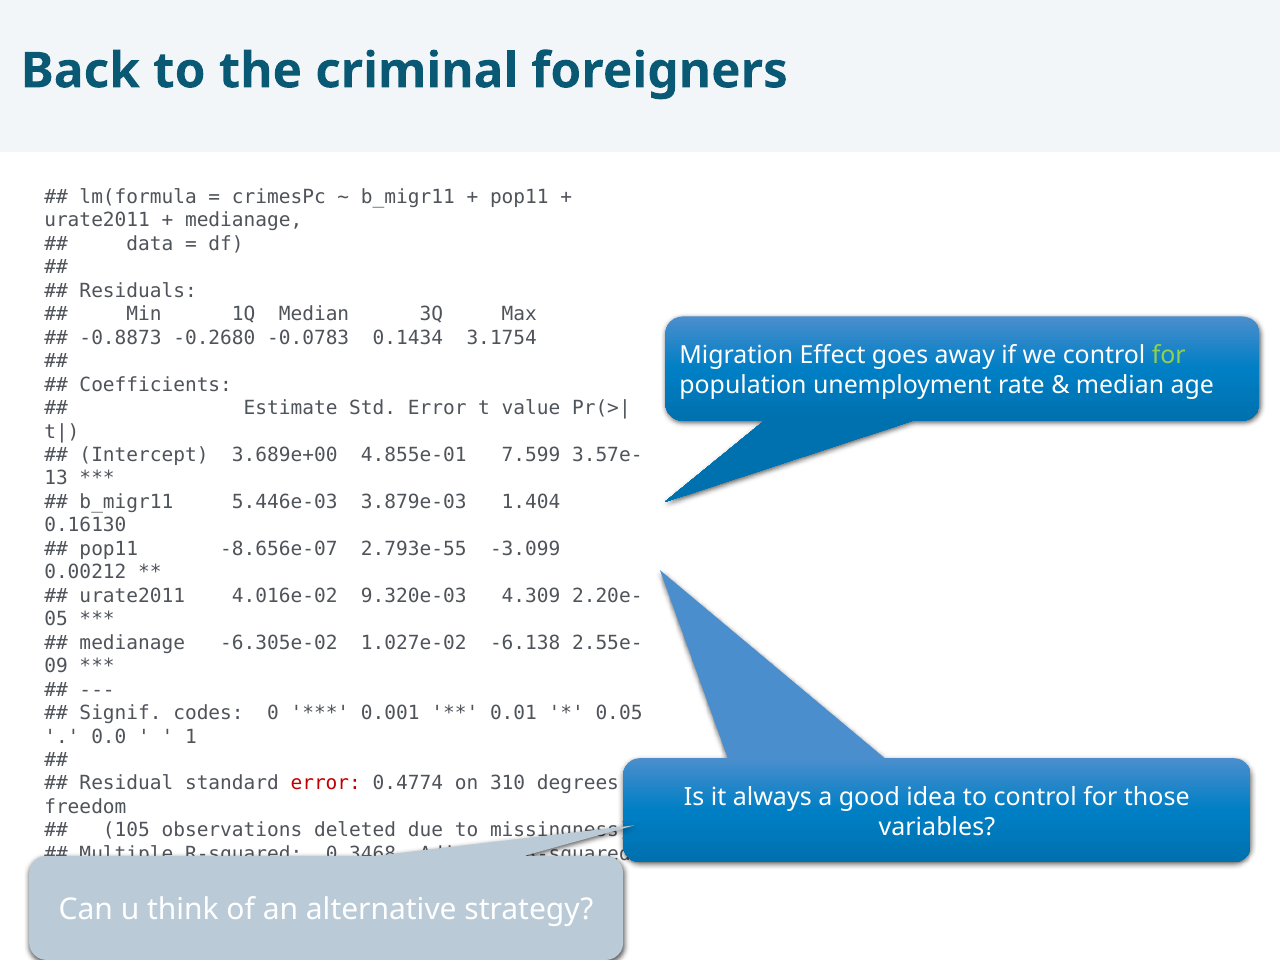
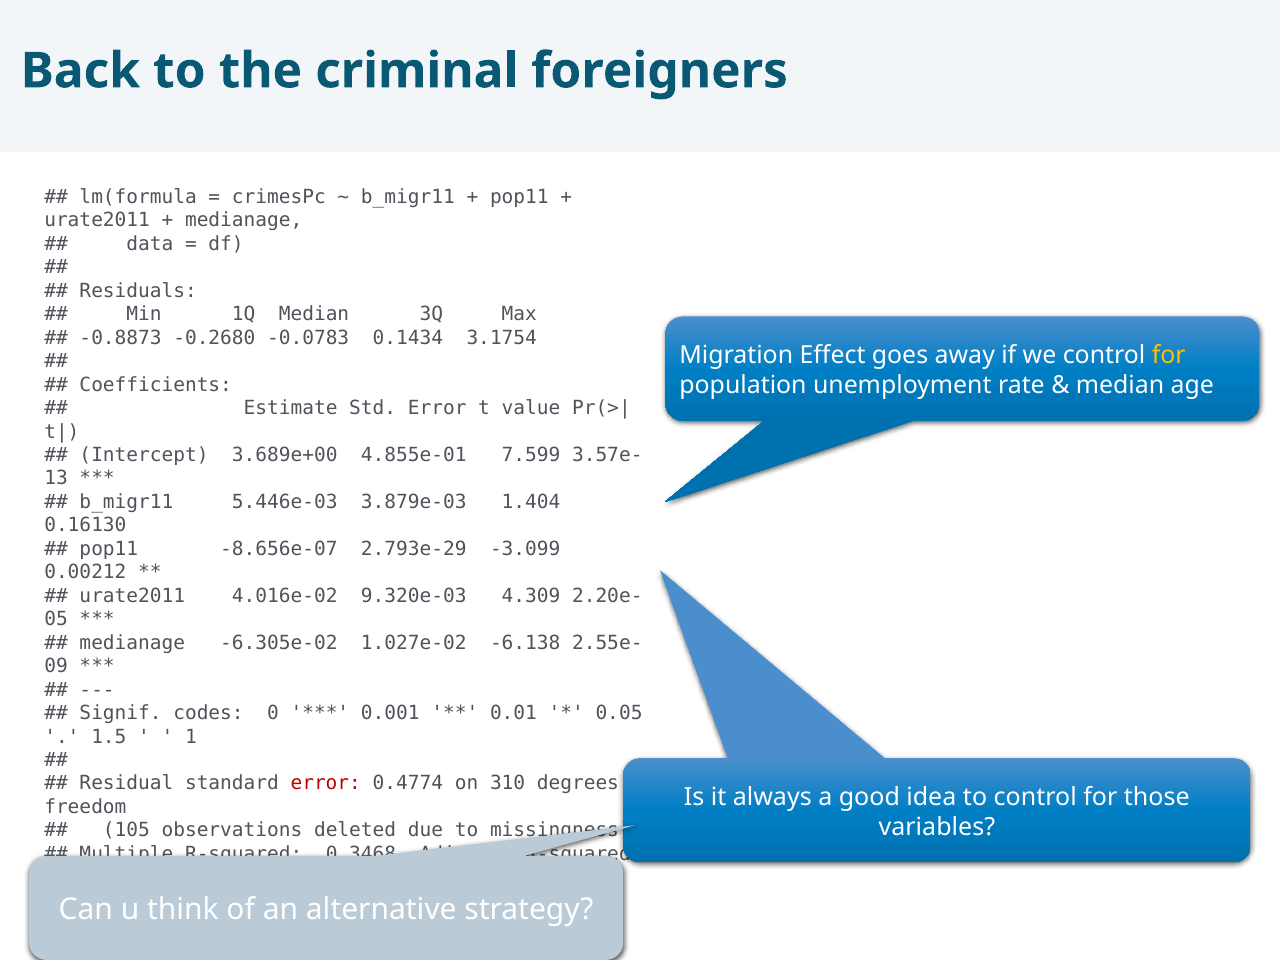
for colour: light green -> yellow (1169, 355)
2.793e-55: 2.793e-55 -> 2.793e-29 (414, 549)
0.0: 0.0 -> 1.5 (109, 736)
